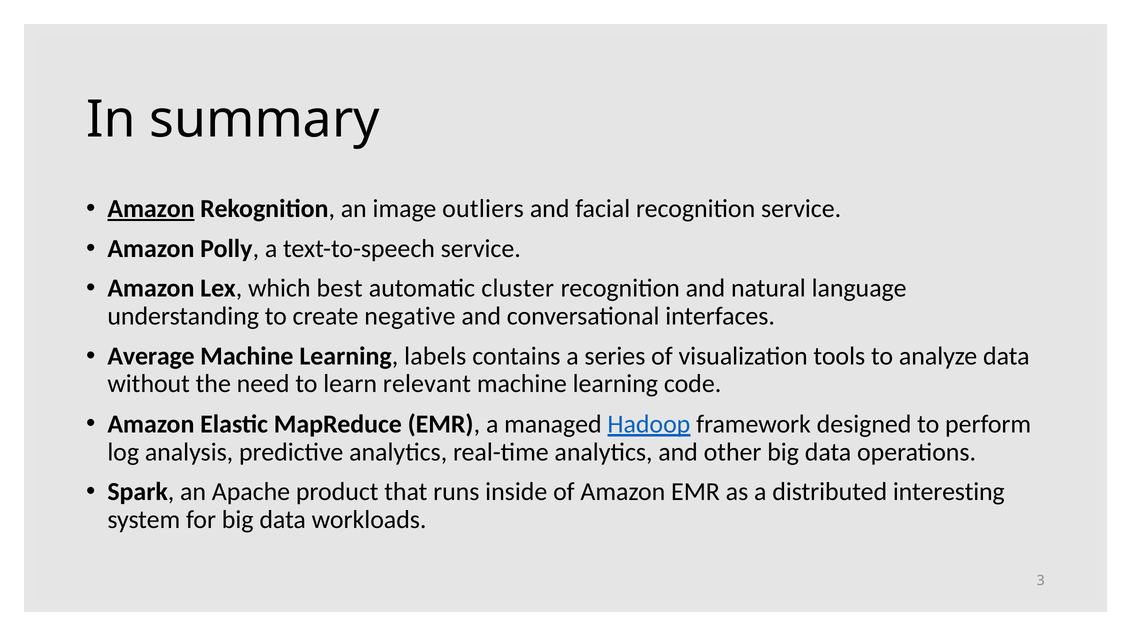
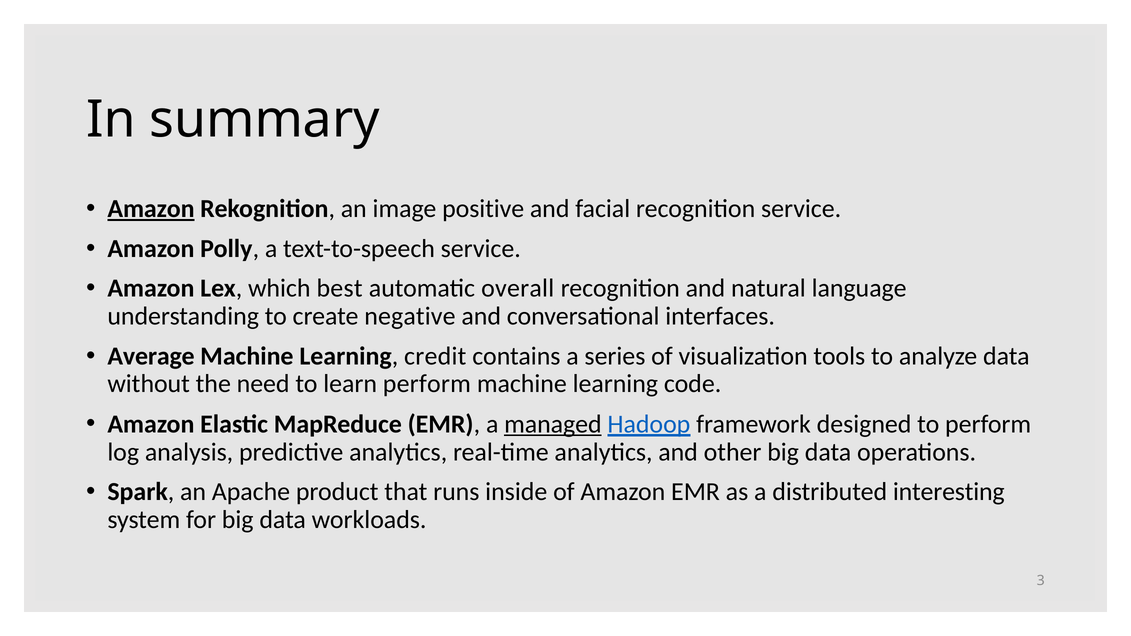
outliers: outliers -> positive (483, 209)
cluster: cluster -> overall (518, 288)
labels: labels -> credit (435, 356)
learn relevant: relevant -> perform (427, 384)
managed underline: none -> present (553, 424)
